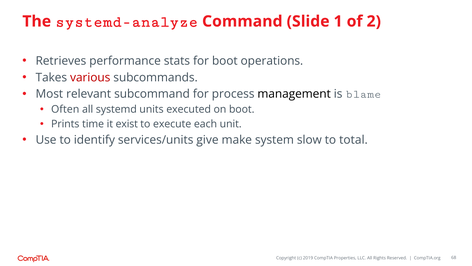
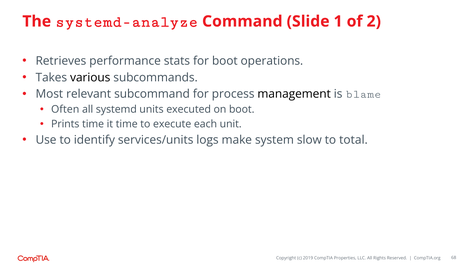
various colour: red -> black (90, 77)
it exist: exist -> time (127, 124)
give: give -> logs (207, 140)
